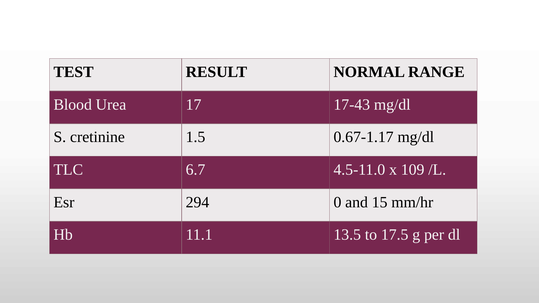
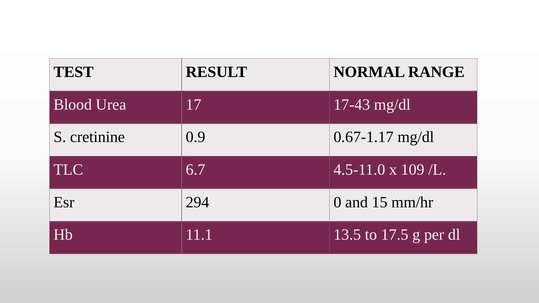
1.5: 1.5 -> 0.9 (196, 137)
